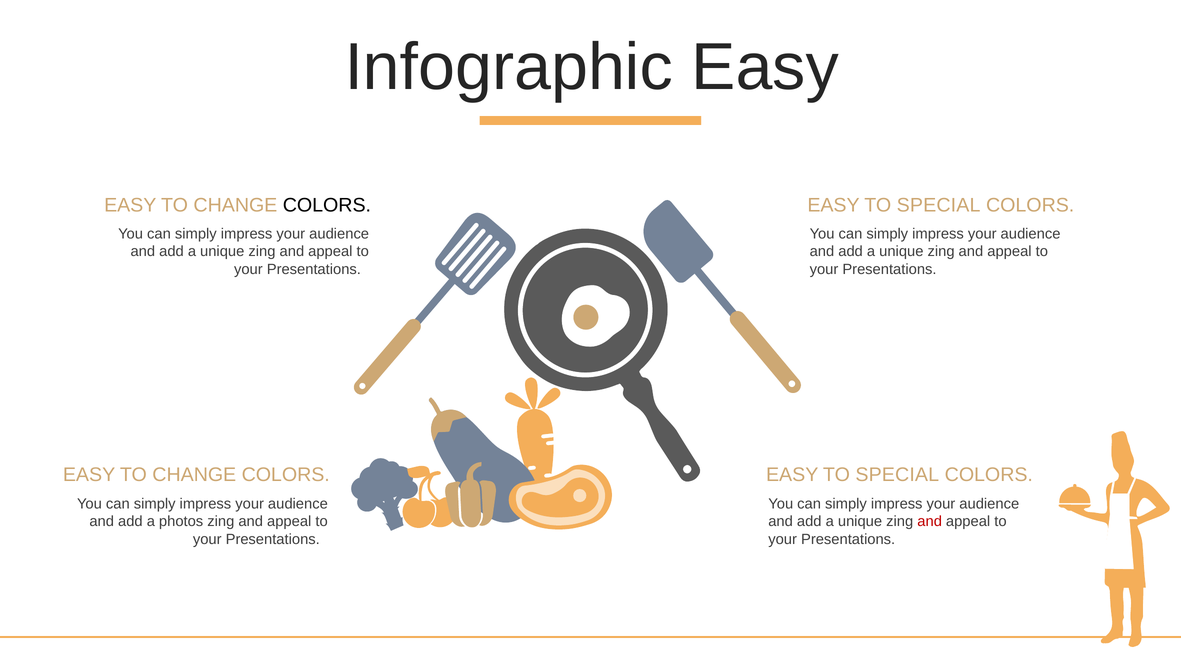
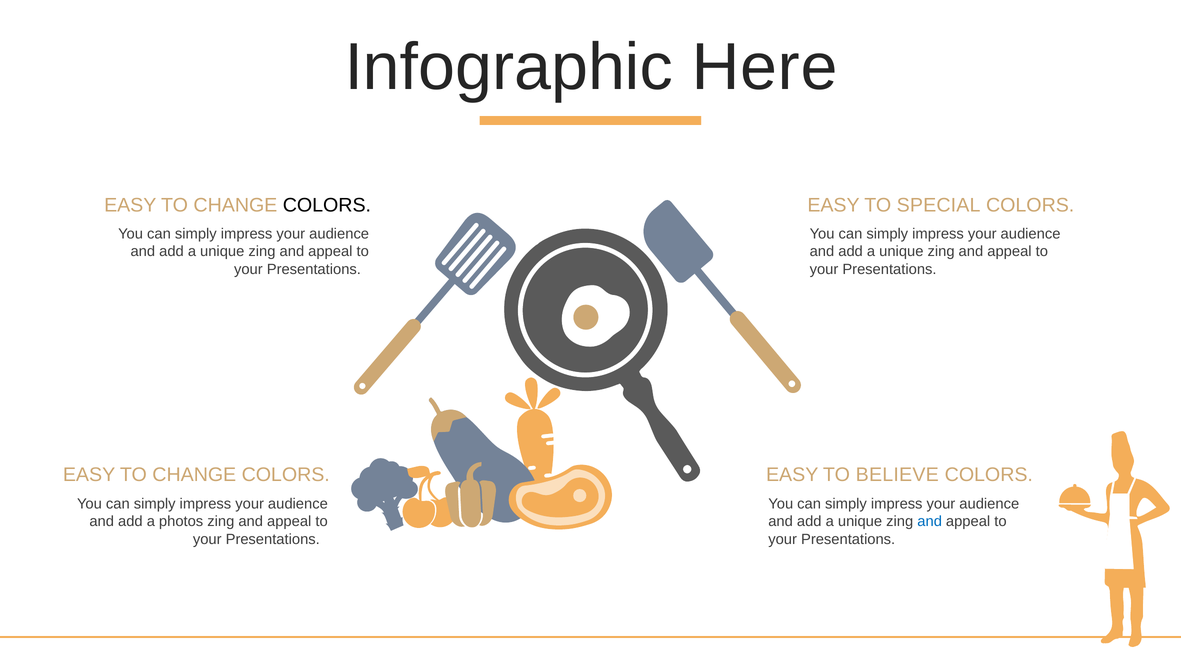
Infographic Easy: Easy -> Here (765, 68)
SPECIAL: SPECIAL -> BELIEVE (897, 475)
and colour: red -> blue (930, 522)
